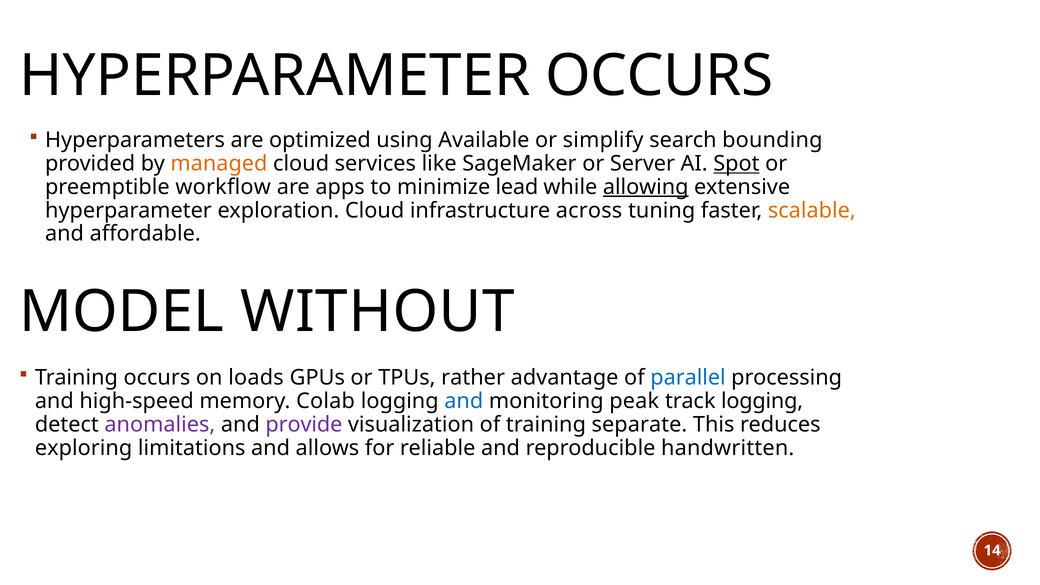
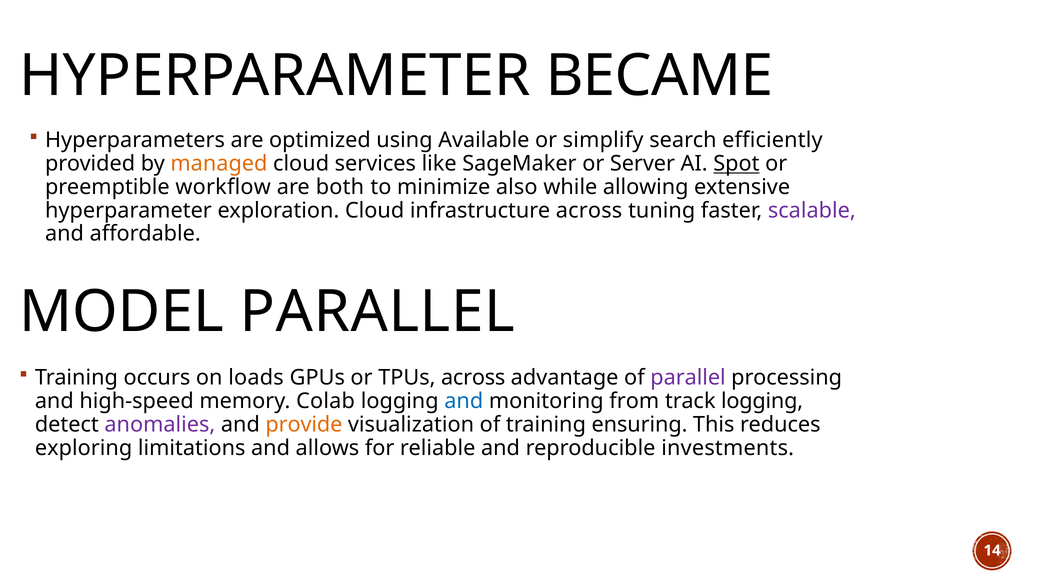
HYPERPARAMETER OCCURS: OCCURS -> BECAME (659, 76)
bounding: bounding -> efficiently (772, 140)
apps: apps -> both (340, 187)
lead: lead -> also (517, 187)
allowing underline: present -> none (646, 187)
scalable colour: orange -> purple (812, 210)
MODEL WITHOUT: WITHOUT -> PARALLEL (377, 312)
TPUs rather: rather -> across (473, 378)
parallel colour: blue -> purple (688, 378)
peak: peak -> from (634, 401)
provide colour: purple -> orange (304, 425)
separate: separate -> ensuring (640, 425)
handwritten: handwritten -> investments (728, 448)
